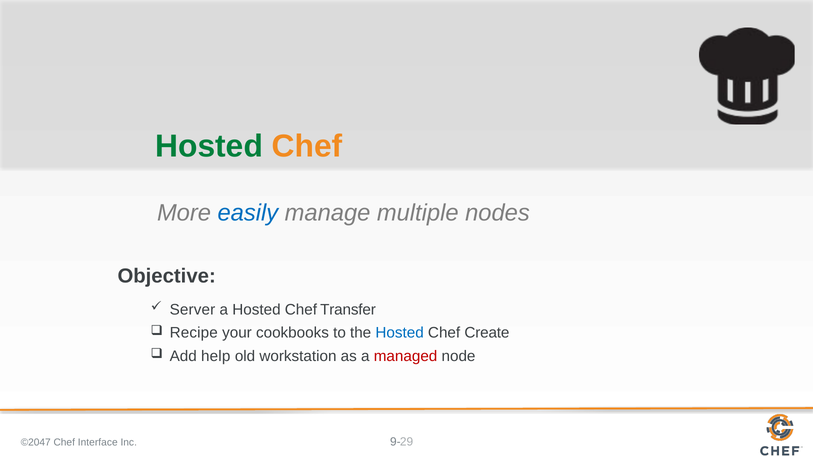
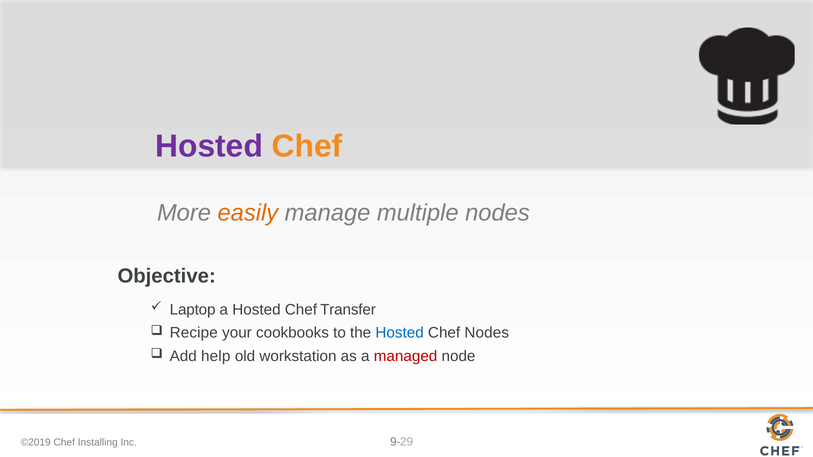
Hosted colour: green -> purple (209, 146)
easily colour: blue -> orange (248, 213)
Server: Server -> Laptop (193, 310)
Chef Create: Create -> Nodes (487, 333)
©2047: ©2047 -> ©2019 (36, 442)
Interface: Interface -> Installing (98, 442)
